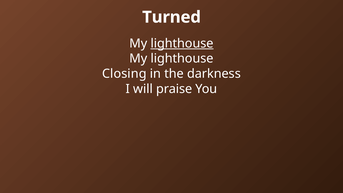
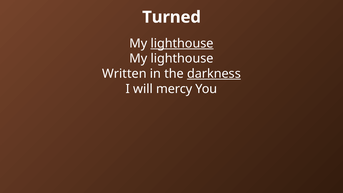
Closing: Closing -> Written (124, 74)
darkness underline: none -> present (214, 74)
praise: praise -> mercy (174, 89)
